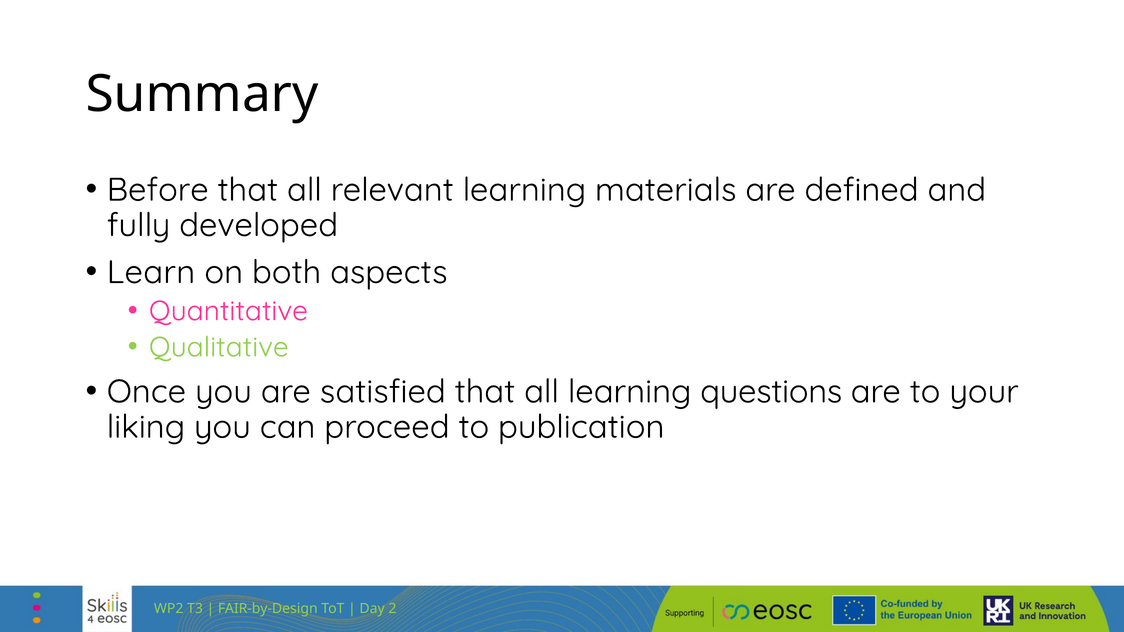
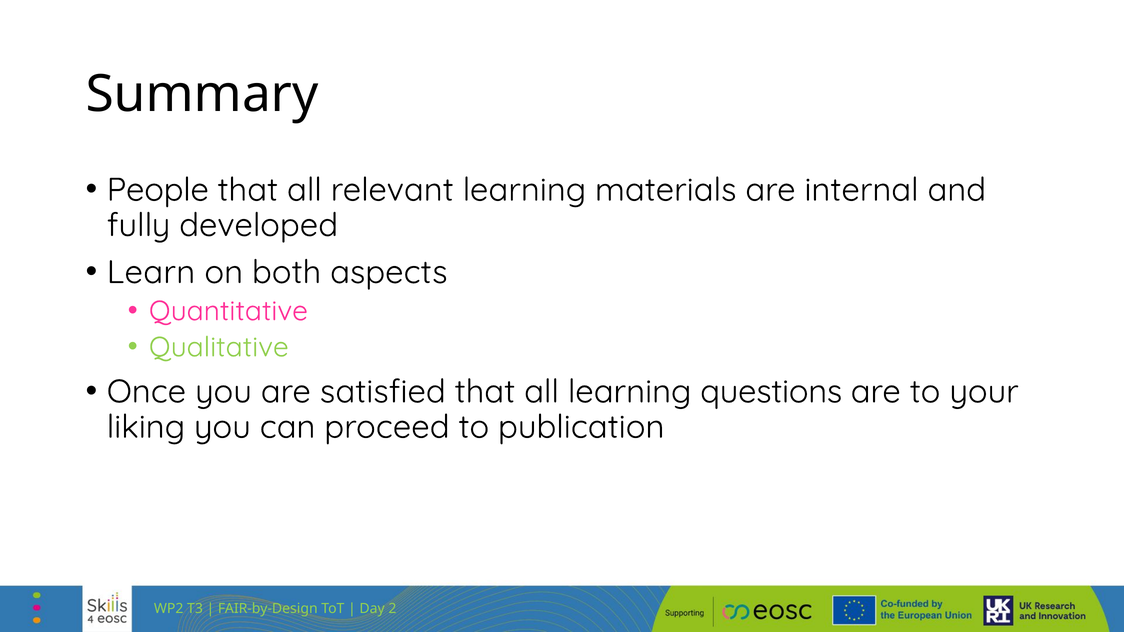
Before: Before -> People (158, 190)
defined: defined -> internal (862, 190)
